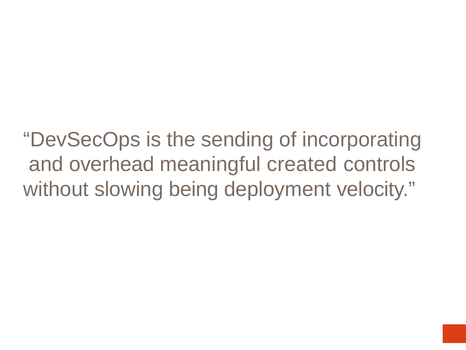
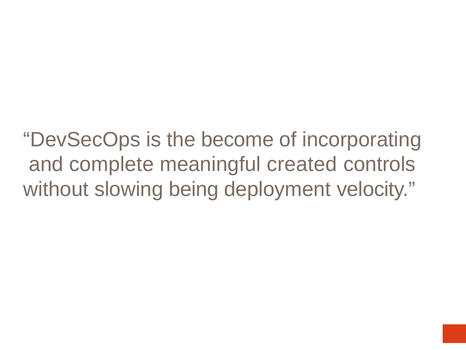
sending: sending -> become (238, 139)
overhead: overhead -> complete (112, 164)
